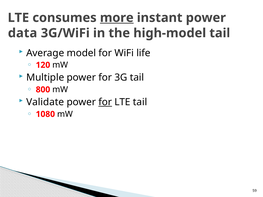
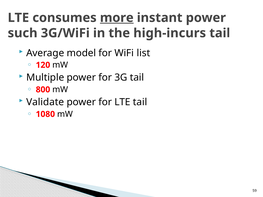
data: data -> such (23, 33)
high-model: high-model -> high-incurs (170, 33)
life: life -> list (143, 53)
for underline: present -> none (105, 102)
